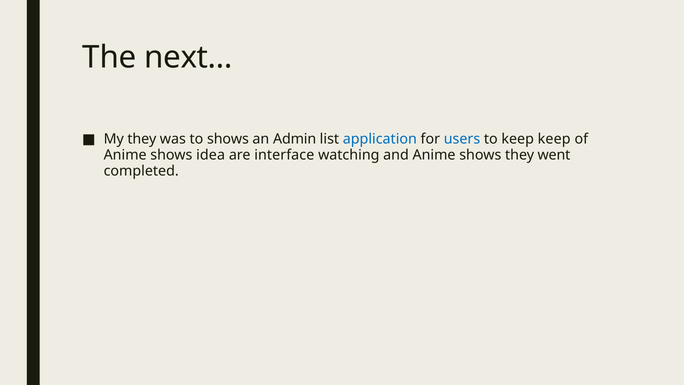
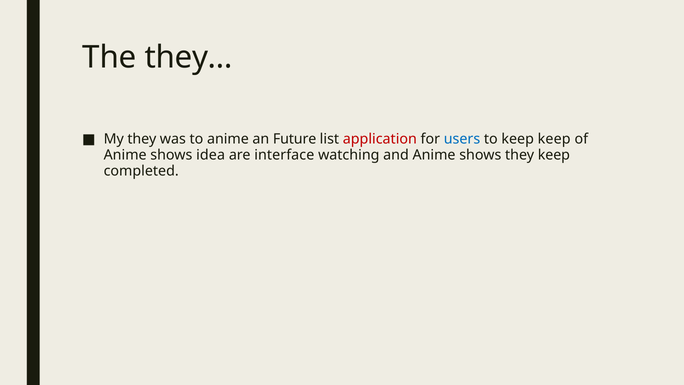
next…: next… -> they… (189, 57)
to shows: shows -> anime (228, 139)
Admin: Admin -> Future (295, 139)
application colour: blue -> red (380, 139)
they went: went -> keep (554, 155)
